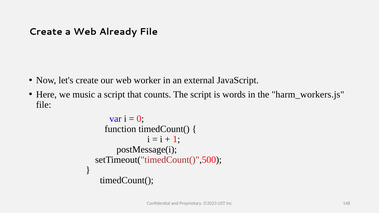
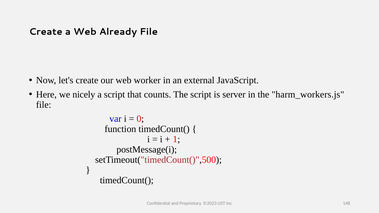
music: music -> nicely (84, 95)
words: words -> server (234, 95)
